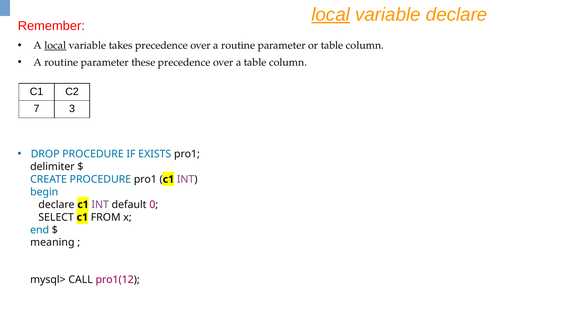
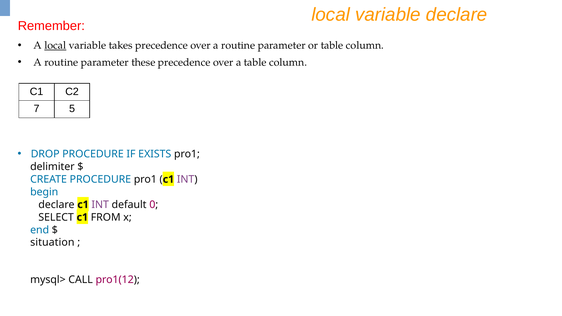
local underline: present -> none (331, 15)
3: 3 -> 5 (72, 109)
meaning: meaning -> situation (52, 243)
